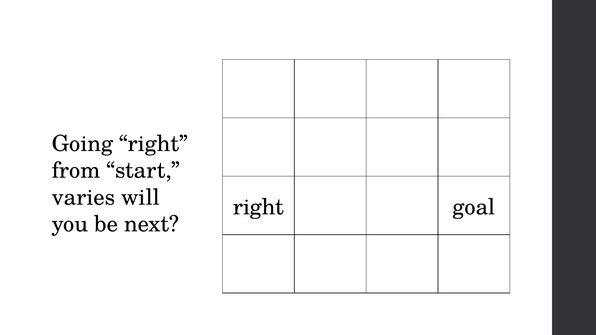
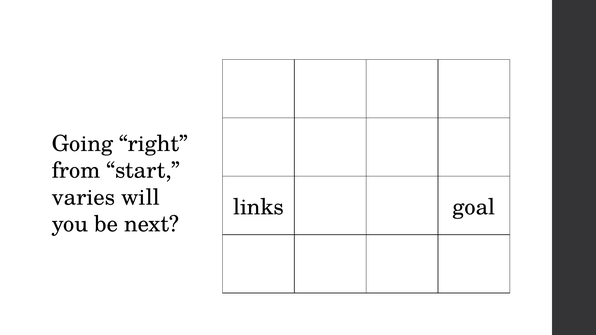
right: right -> links (259, 207)
